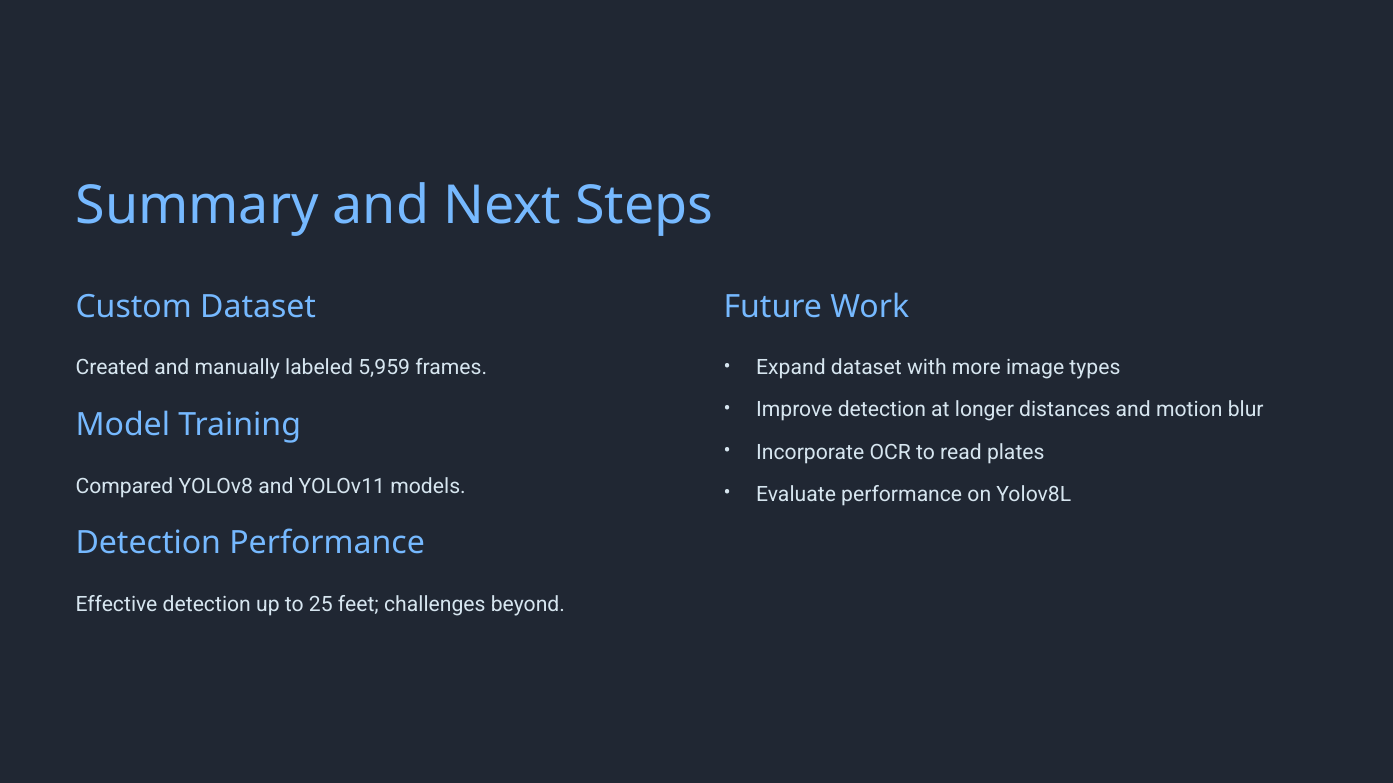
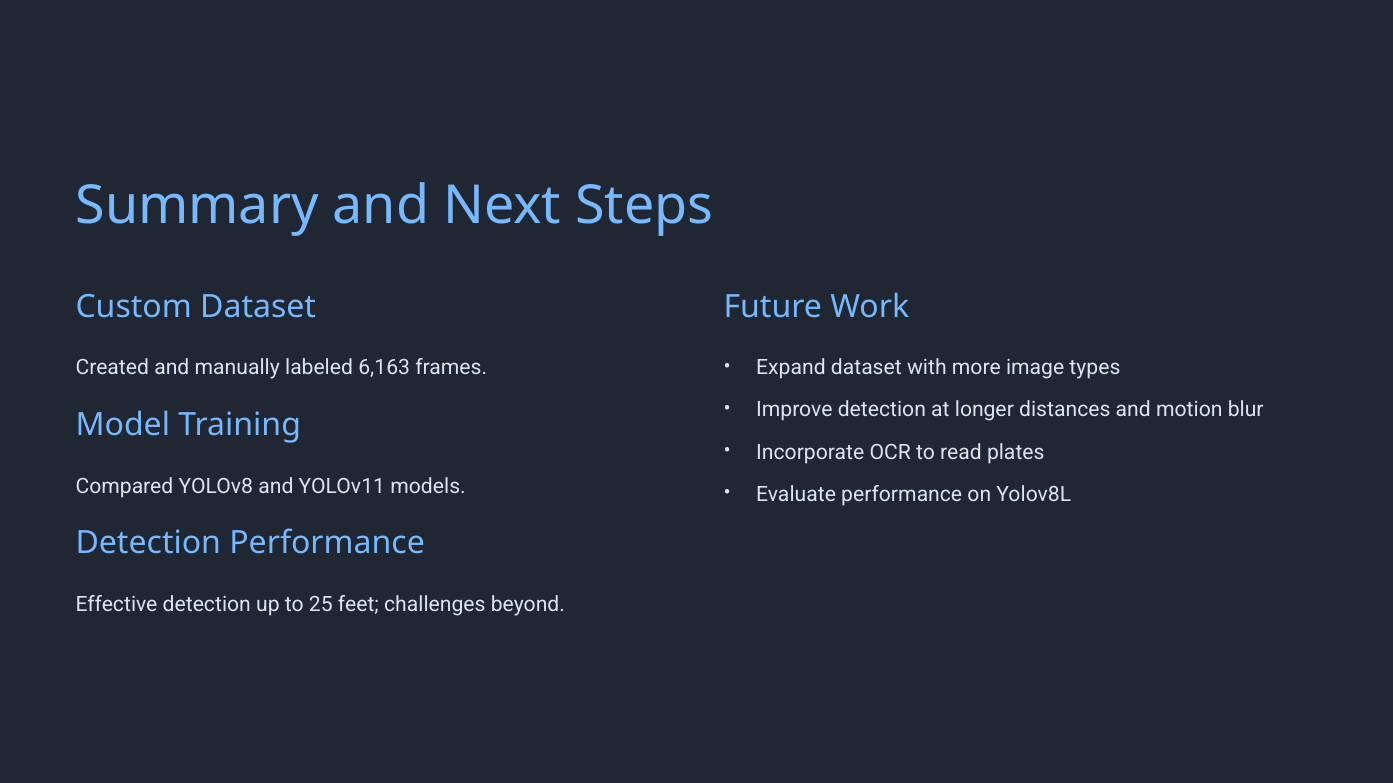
5,959: 5,959 -> 6,163 (384, 368)
